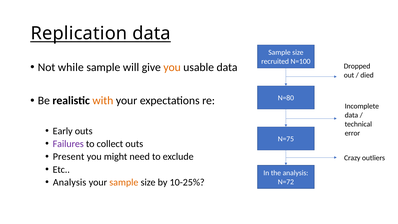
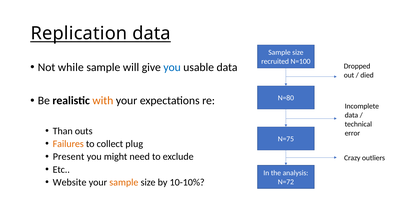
you colour: orange -> blue (172, 67)
Early: Early -> Than (63, 131)
Failures colour: purple -> orange (68, 144)
collect outs: outs -> plug (134, 144)
Analysis: Analysis -> Website (70, 182)
10-25%: 10-25% -> 10-10% (187, 182)
